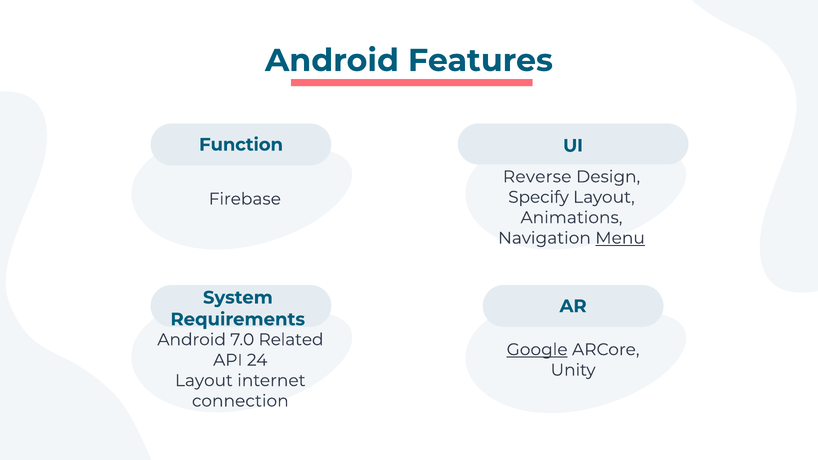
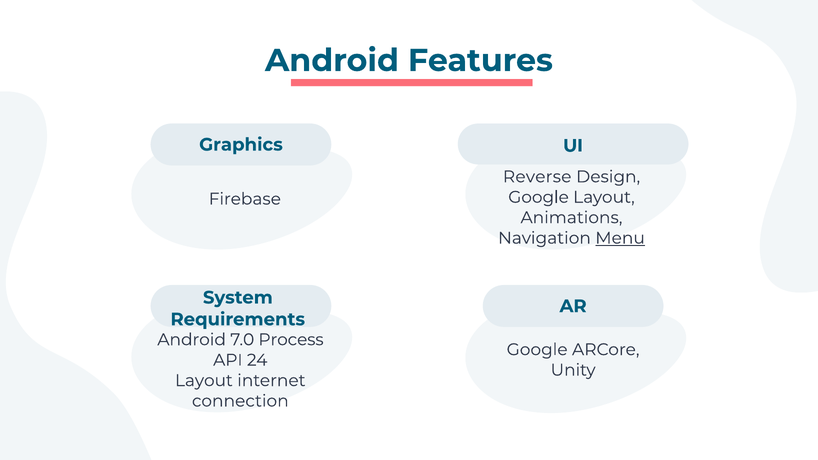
Function: Function -> Graphics (241, 145)
Specify: Specify -> Google (539, 197)
Related: Related -> Process (291, 340)
Google underline: present -> none (537, 350)
